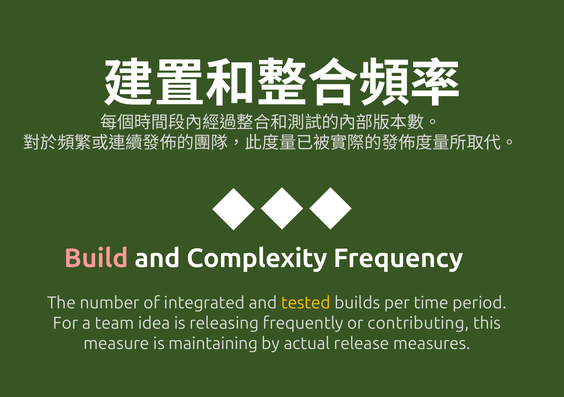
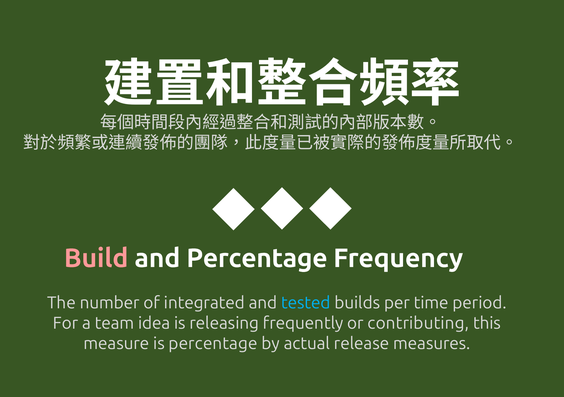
and Complexity: Complexity -> Percentage (257, 259)
tested colour: yellow -> light blue (306, 303)
is maintaining: maintaining -> percentage (213, 344)
